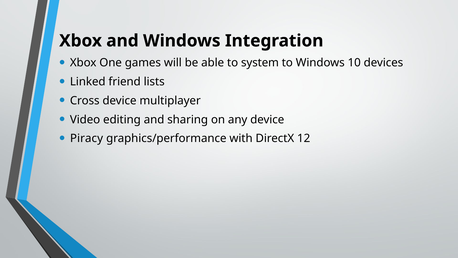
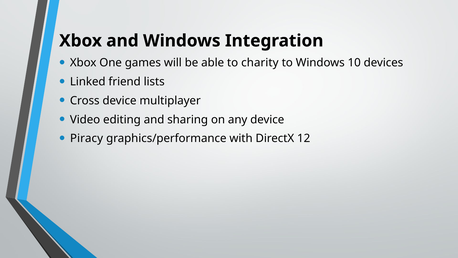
system: system -> charity (260, 63)
